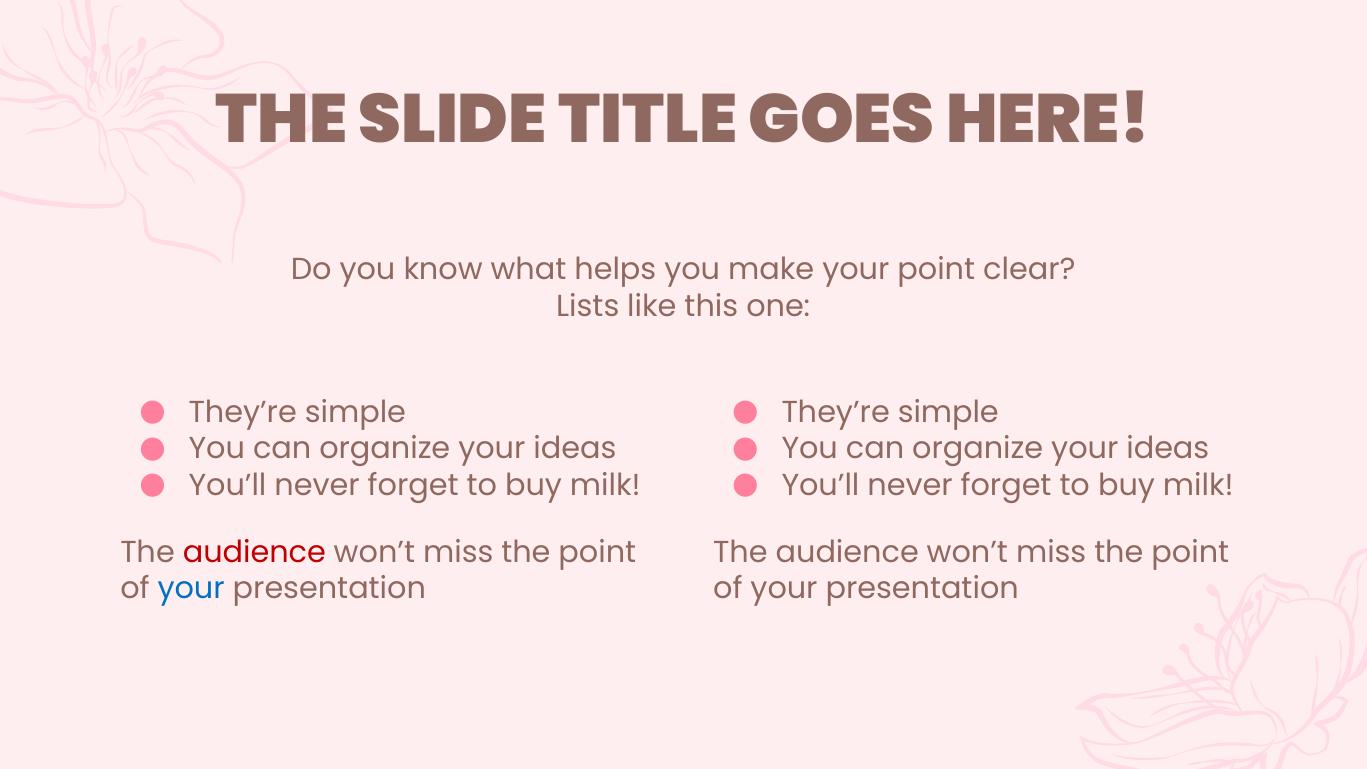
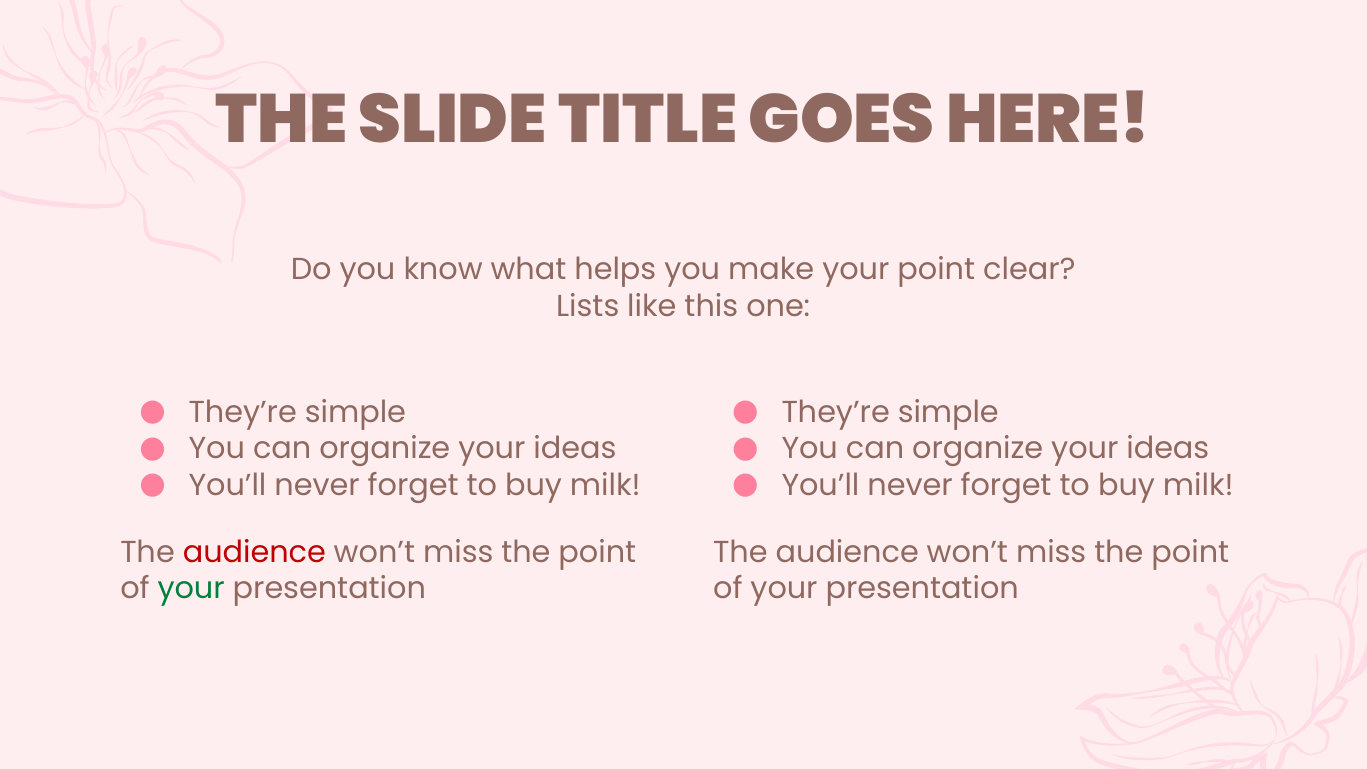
your colour: blue -> green (191, 588)
